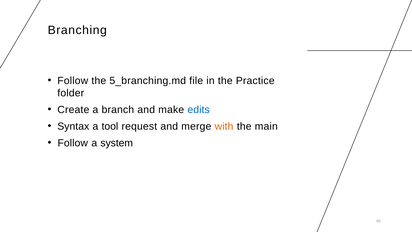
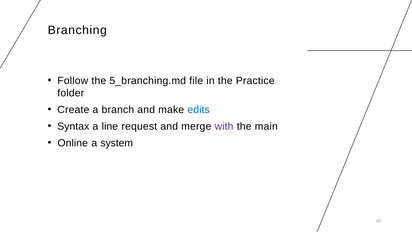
tool: tool -> line (110, 126)
with colour: orange -> purple (224, 126)
Follow: Follow -> Online (73, 143)
